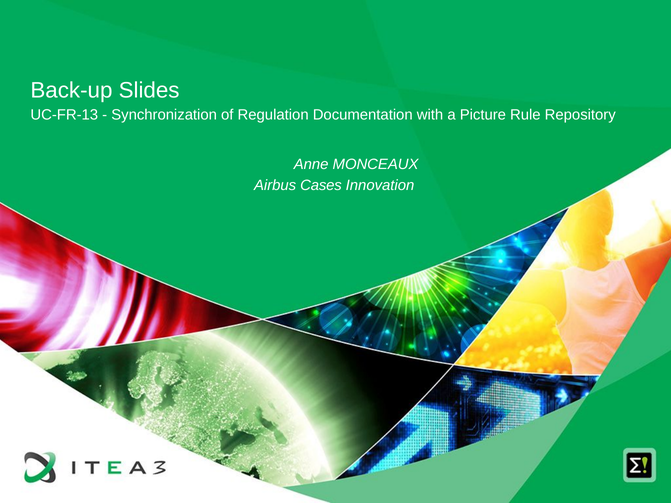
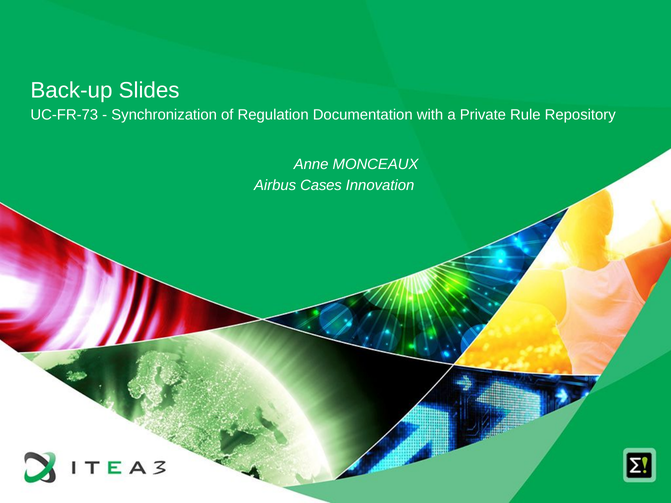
UC-FR-13: UC-FR-13 -> UC-FR-73 (64, 115)
Picture: Picture -> Private (483, 115)
